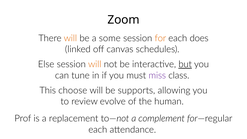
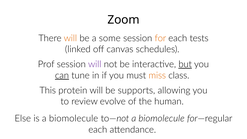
does: does -> tests (199, 38)
Else: Else -> Prof (46, 64)
will colour: orange -> purple (95, 64)
can underline: none -> present (62, 75)
miss colour: purple -> orange (157, 75)
choose: choose -> protein (73, 90)
Prof: Prof -> Else (23, 118)
is a replacement: replacement -> biomolecule (74, 118)
to—not a complement: complement -> biomolecule (162, 118)
